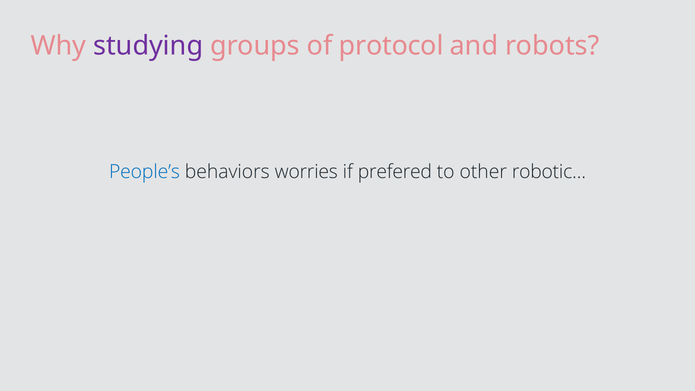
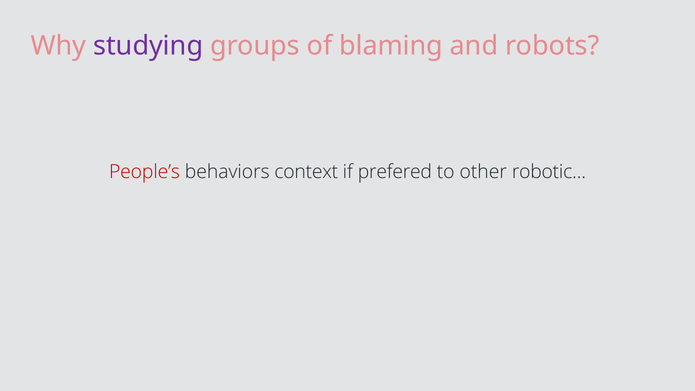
protocol: protocol -> blaming (391, 46)
People’s colour: blue -> red (144, 172)
worries: worries -> context (306, 172)
